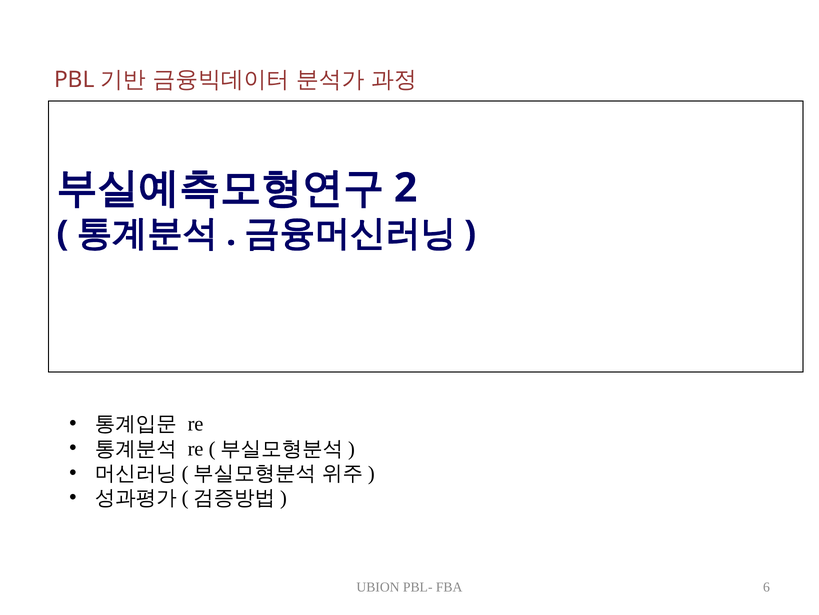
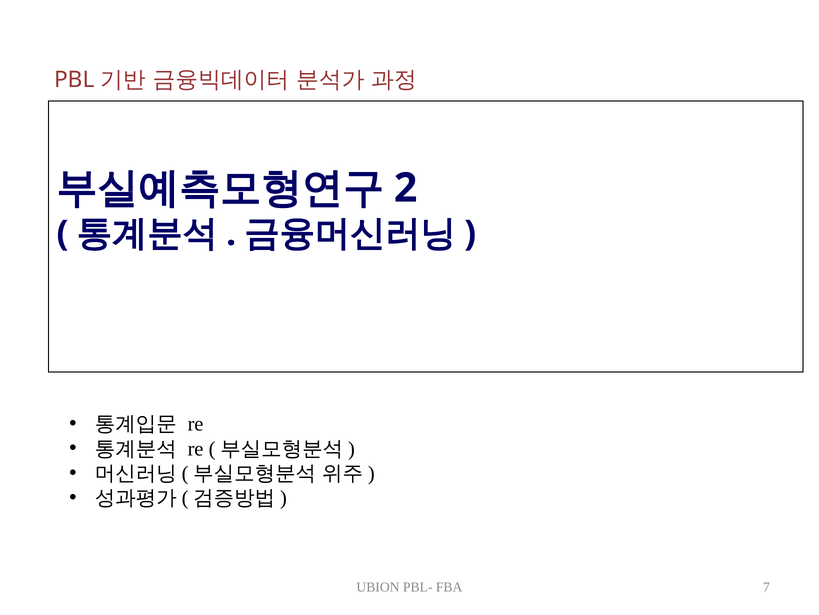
6: 6 -> 7 (766, 587)
